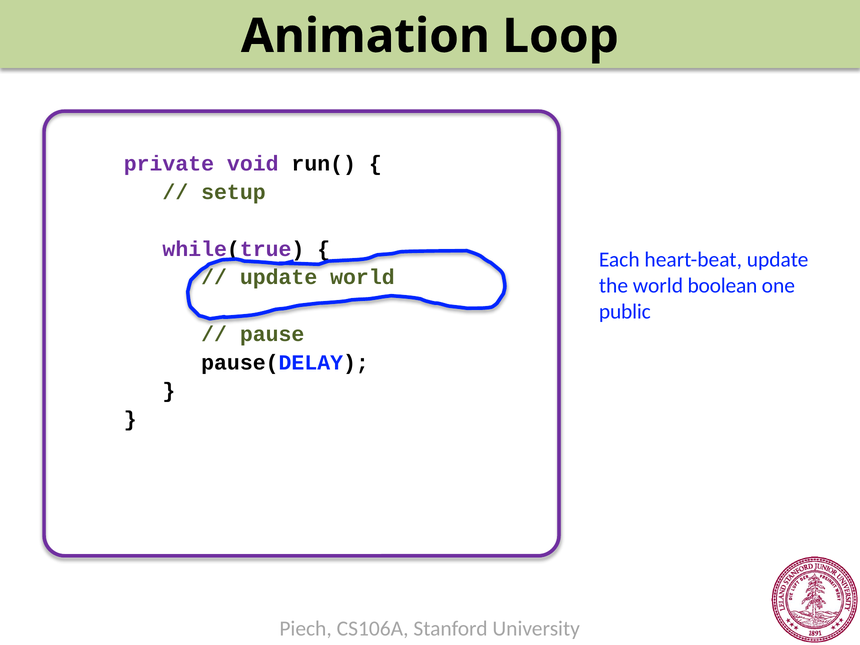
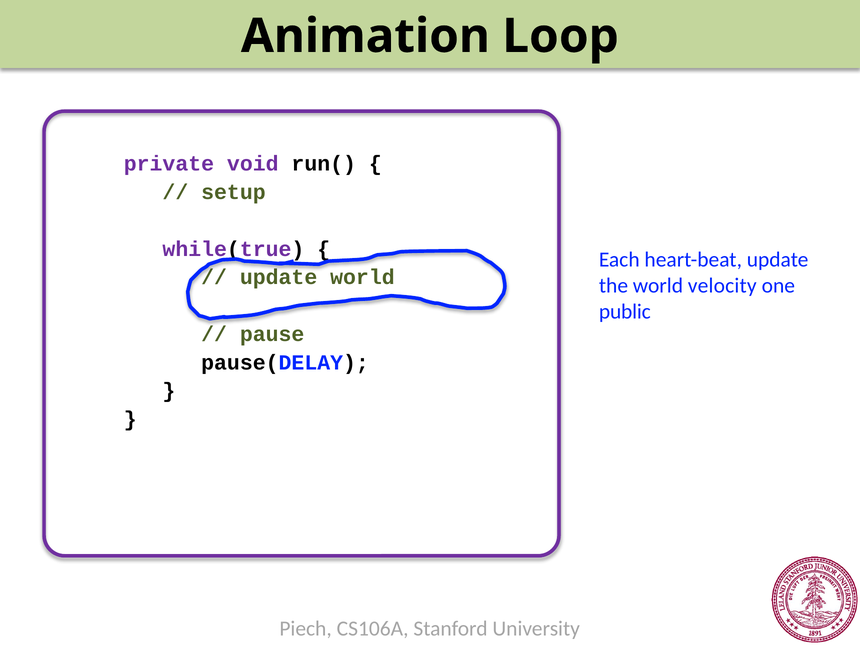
boolean: boolean -> velocity (722, 286)
